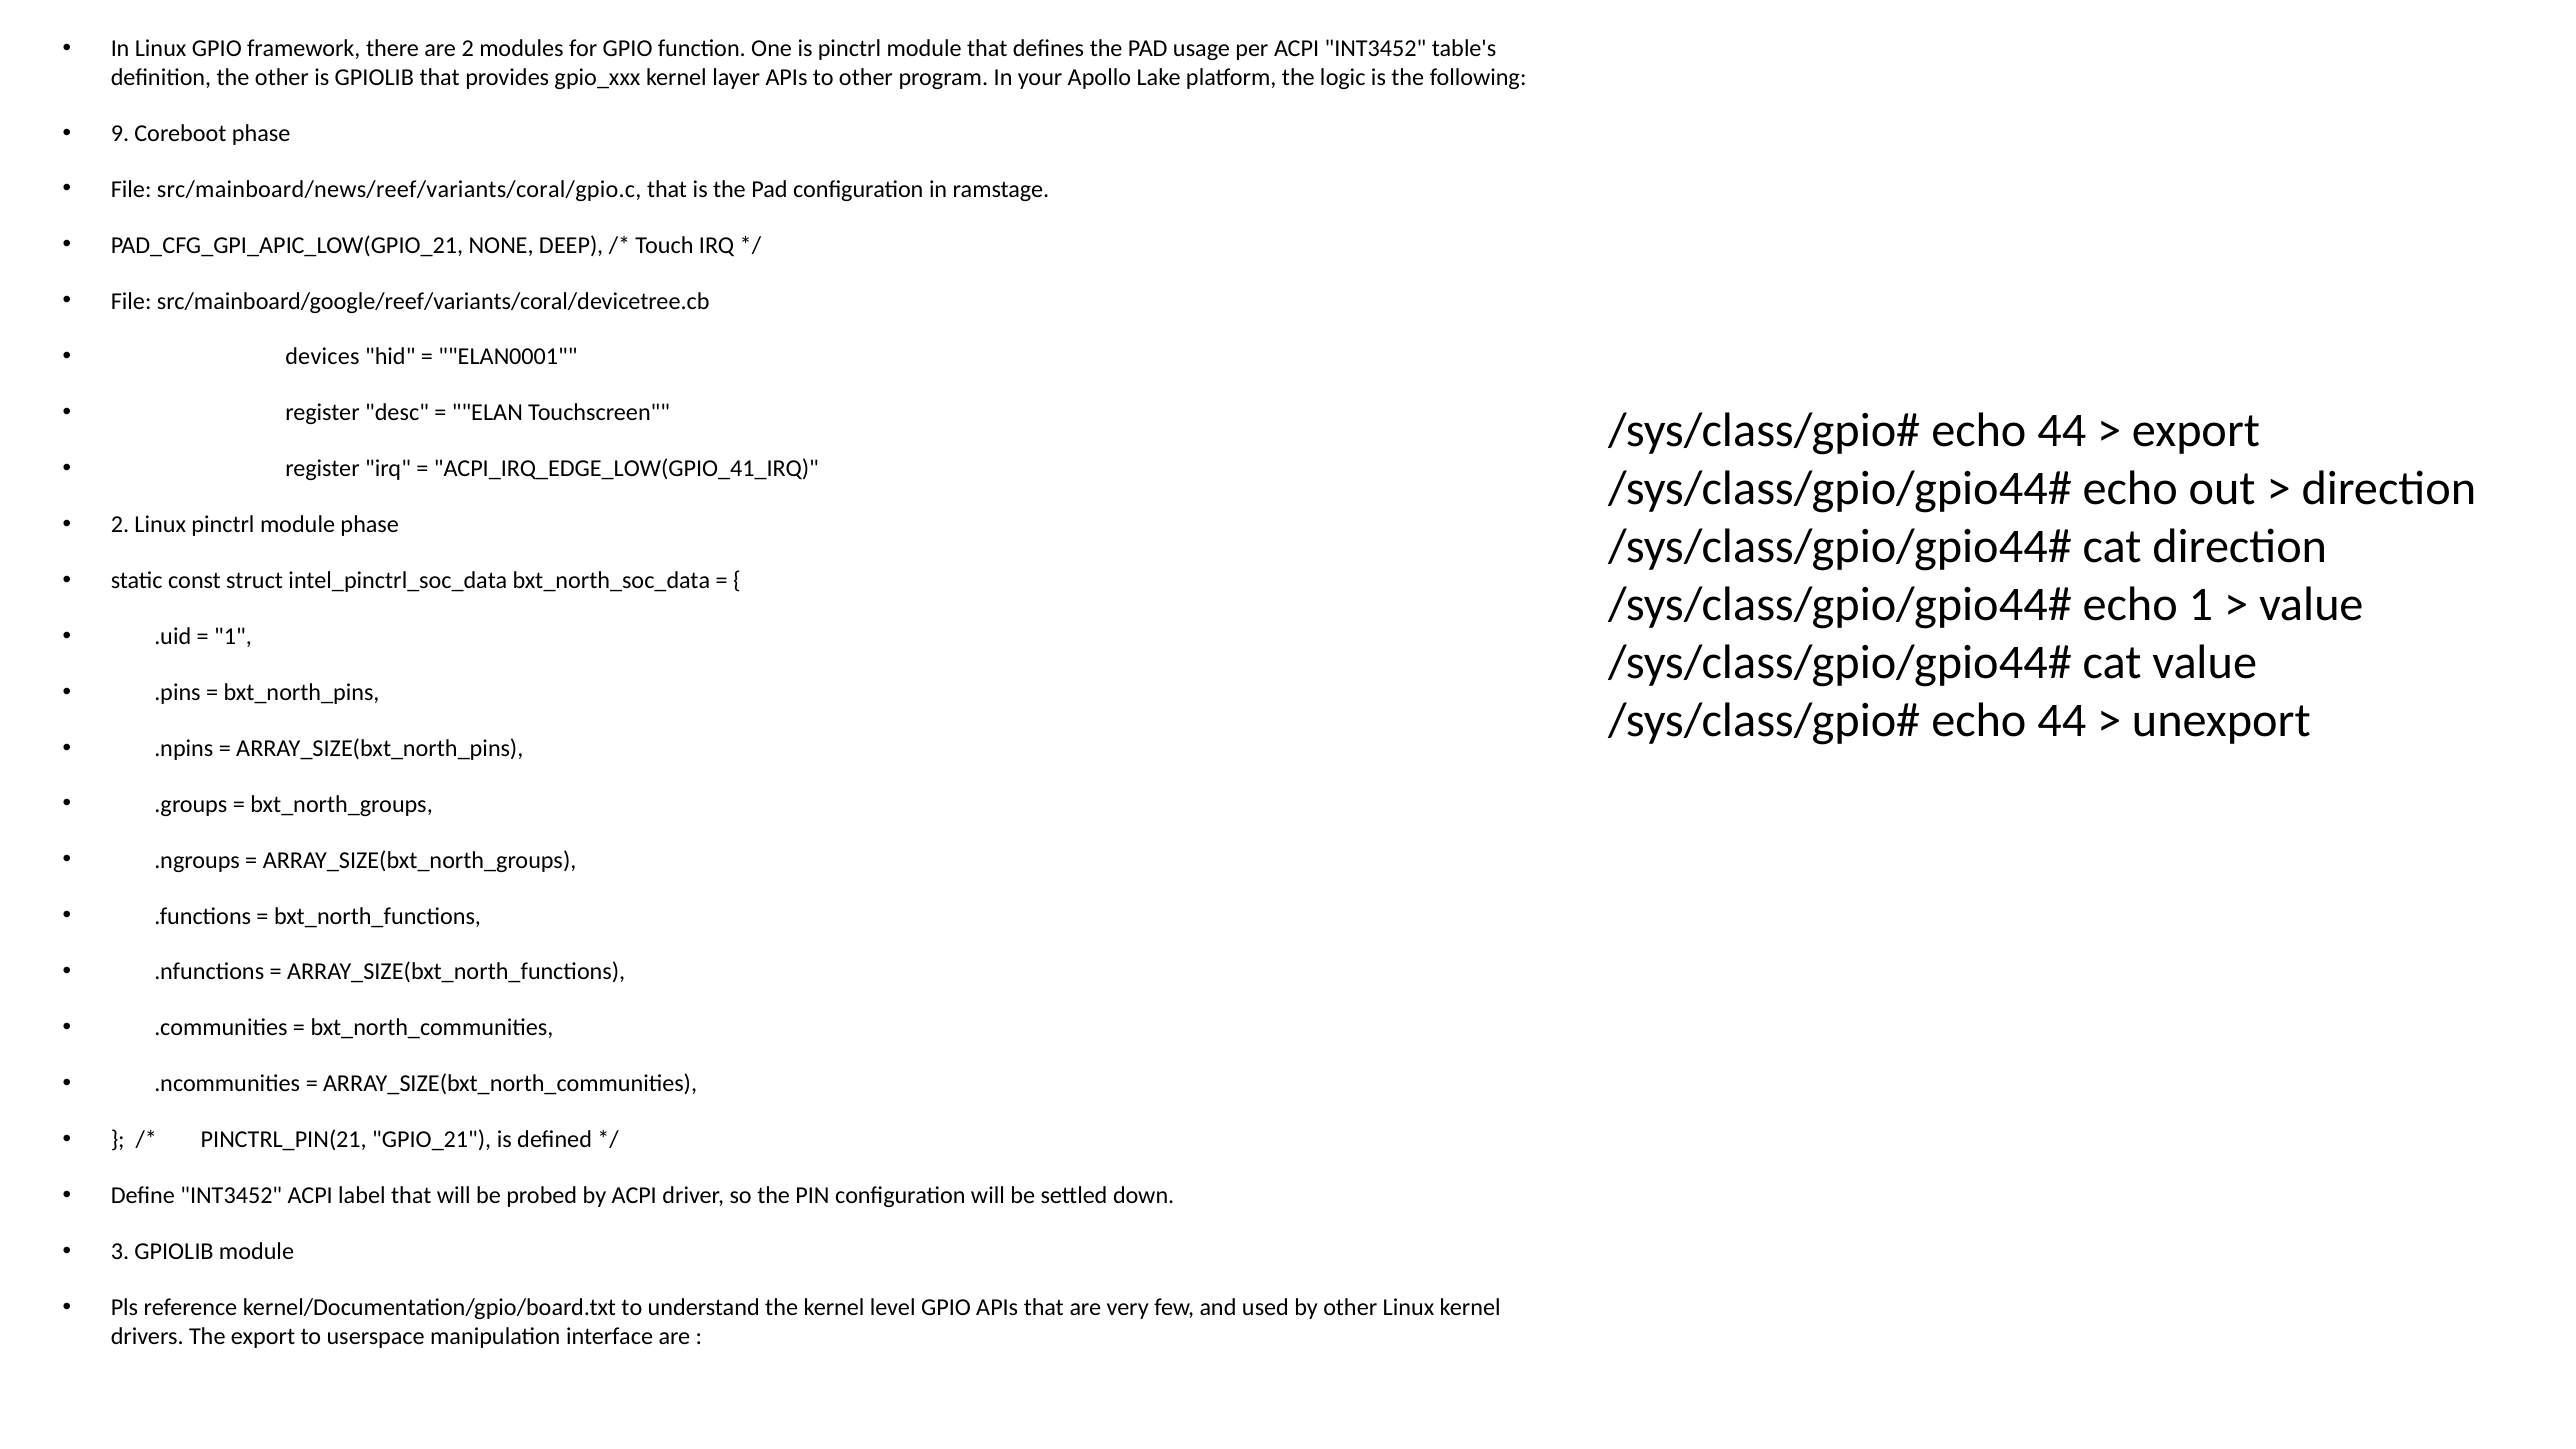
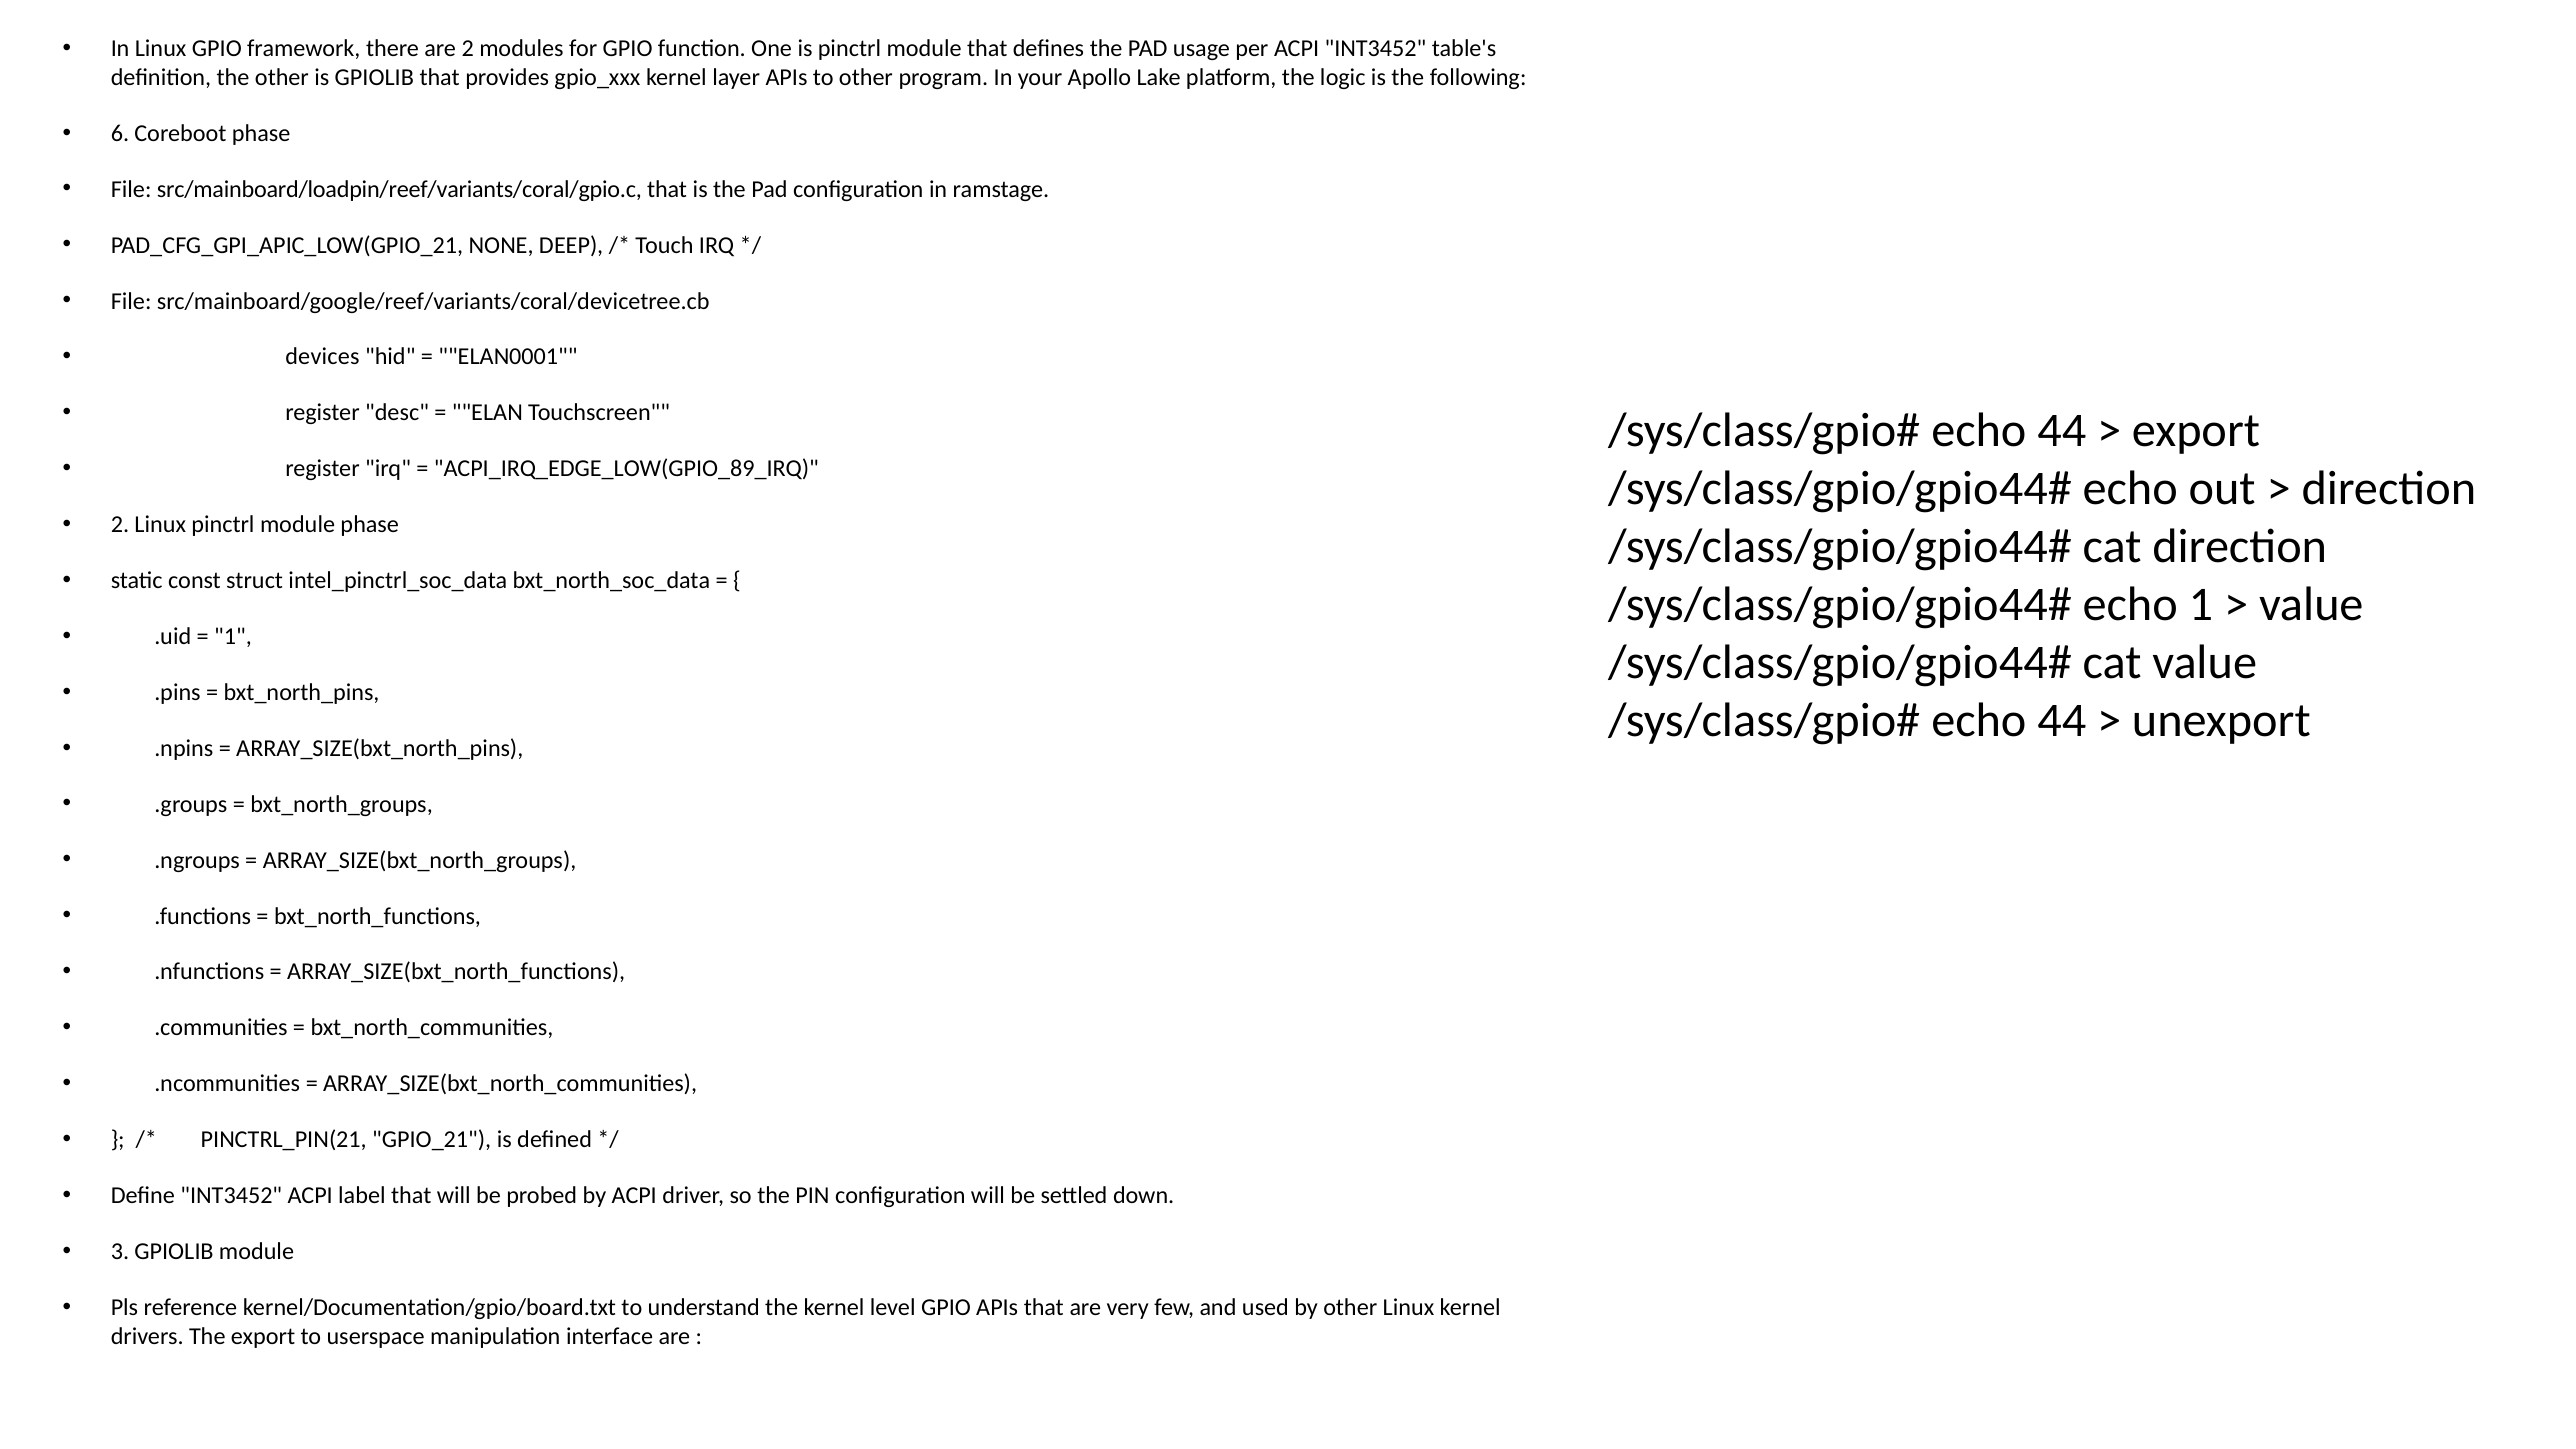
9: 9 -> 6 (120, 133)
src/mainboard/news/reef/variants/coral/gpio.c: src/mainboard/news/reef/variants/coral/gpio.c -> src/mainboard/loadpin/reef/variants/coral/gpio.c (399, 189)
ACPI_IRQ_EDGE_LOW(GPIO_41_IRQ: ACPI_IRQ_EDGE_LOW(GPIO_41_IRQ -> ACPI_IRQ_EDGE_LOW(GPIO_89_IRQ (626, 469)
